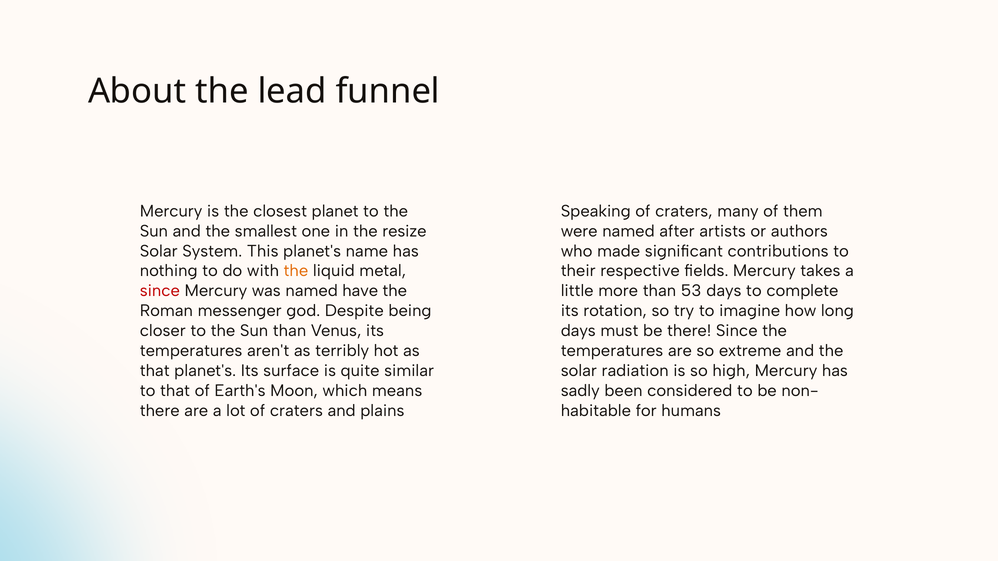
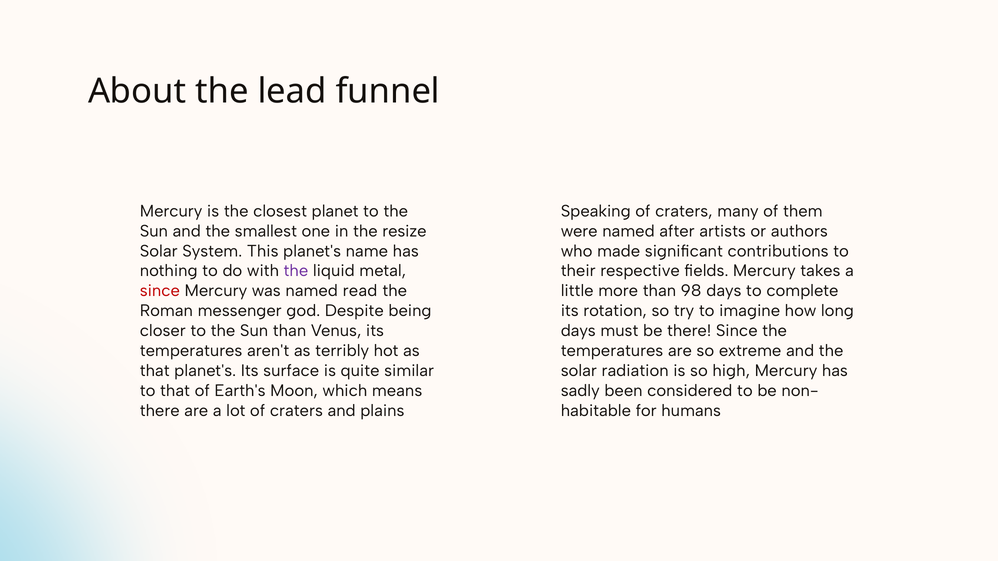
the colour: orange -> purple (296, 271)
have: have -> read (360, 291)
53: 53 -> 98 (691, 291)
